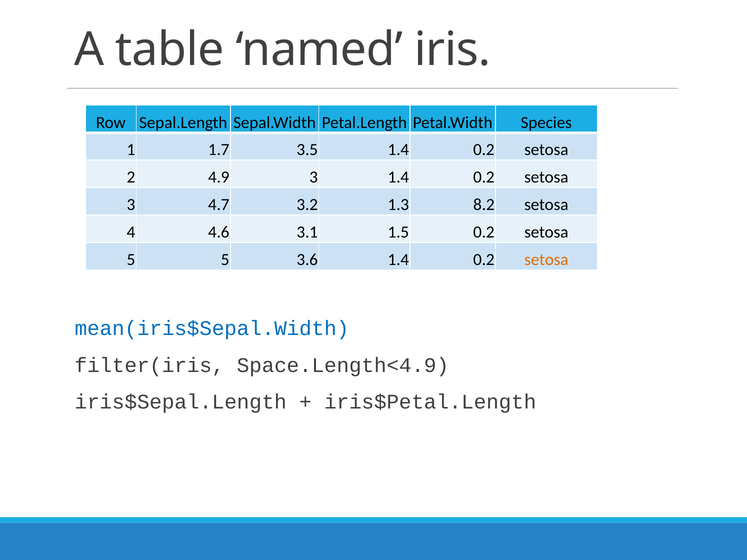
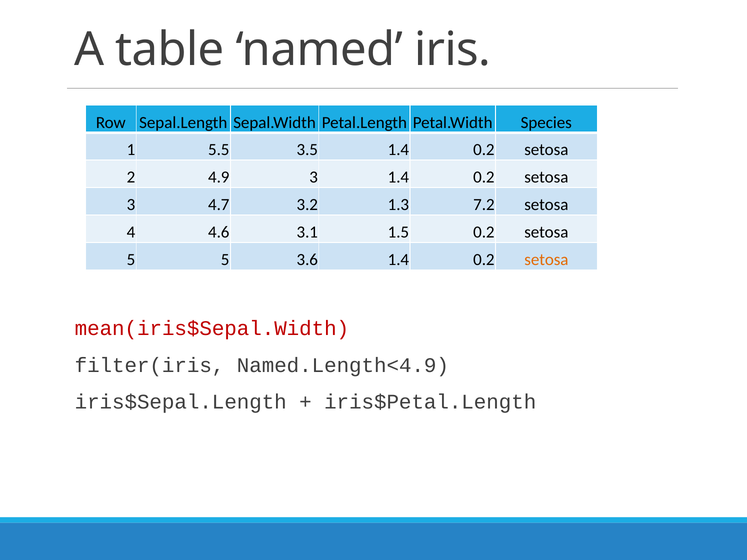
1.7: 1.7 -> 5.5 (219, 150)
8.2: 8.2 -> 7.2 (484, 205)
mean(iris$Sepal.Width colour: blue -> red (212, 329)
Space.Length<4.9: Space.Length<4.9 -> Named.Length<4.9 (343, 366)
